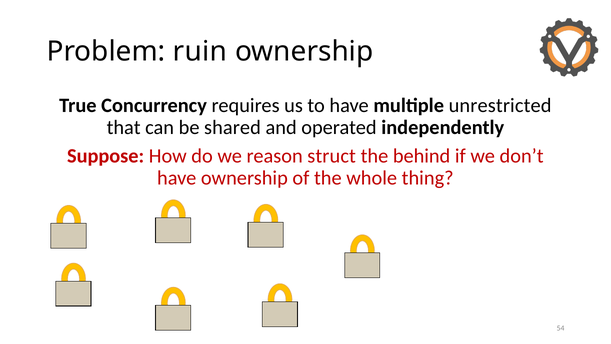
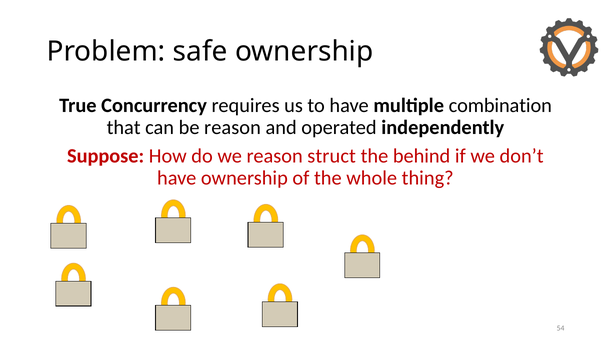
ruin: ruin -> safe (200, 51)
unrestricted: unrestricted -> combination (500, 105)
be shared: shared -> reason (232, 127)
